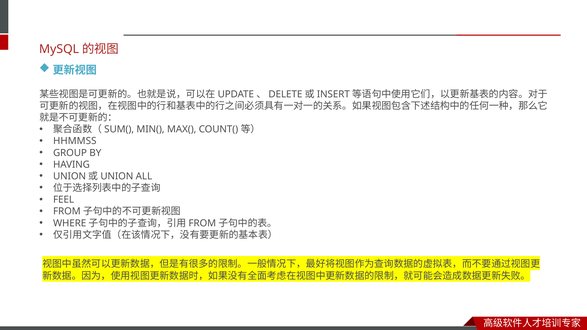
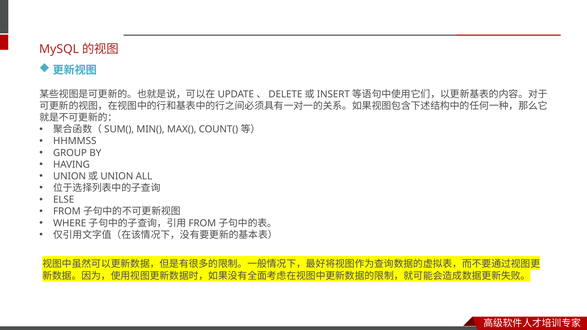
FEEL: FEEL -> ELSE (64, 200)
